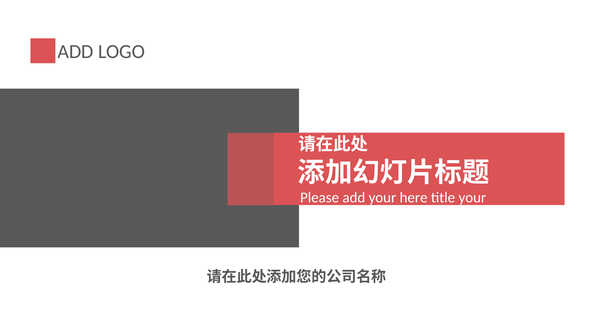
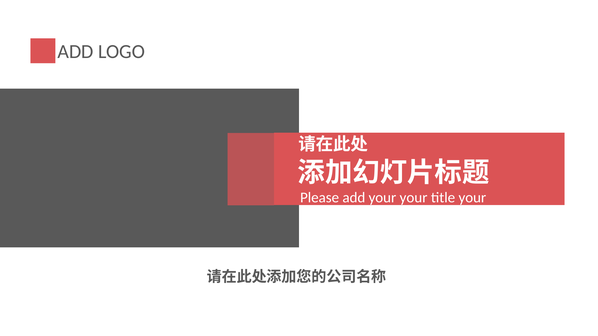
your here: here -> your (414, 198)
